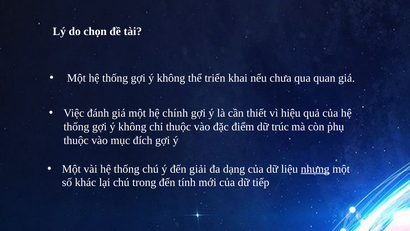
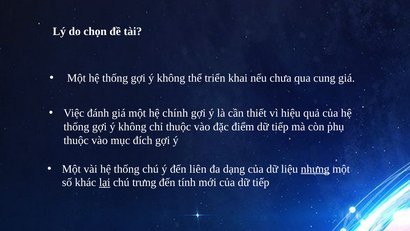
quan: quan -> cung (324, 78)
điểm dữ trúc: trúc -> tiếp (280, 127)
giải: giải -> liên (198, 169)
lại underline: none -> present (105, 182)
trong: trong -> trưng (144, 182)
